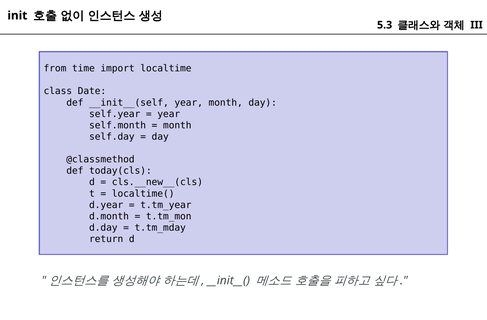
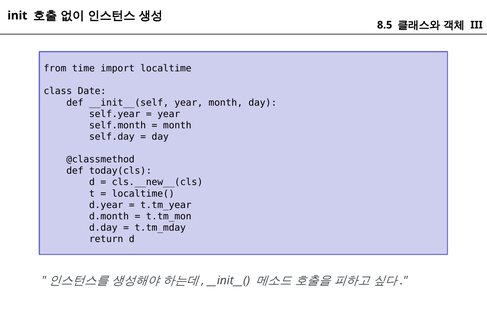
5.3: 5.3 -> 8.5 (385, 25)
